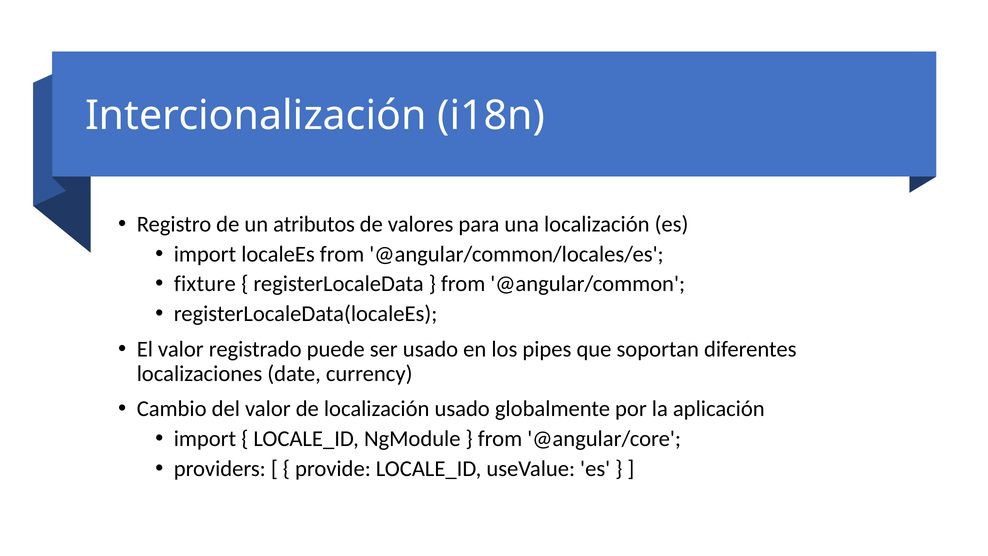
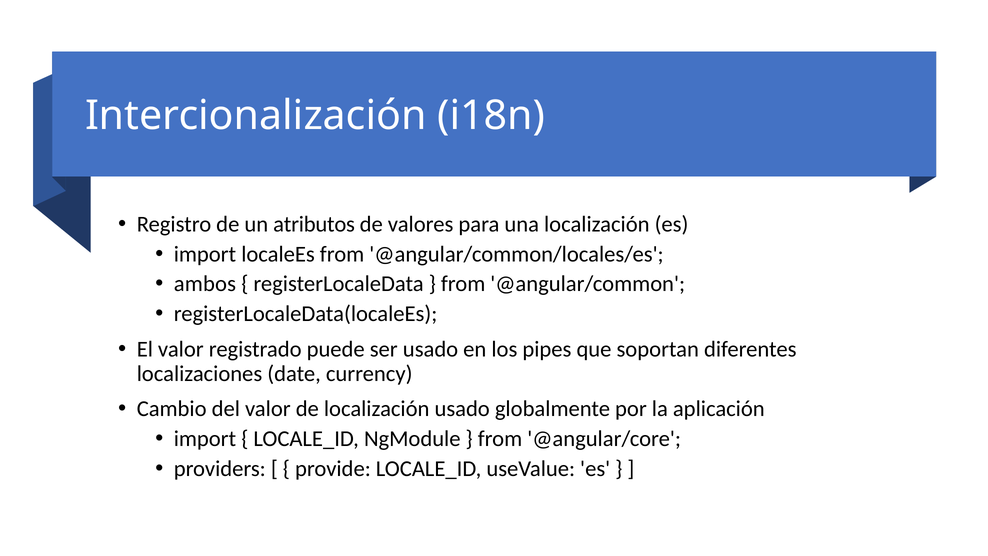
fixture: fixture -> ambos (205, 284)
